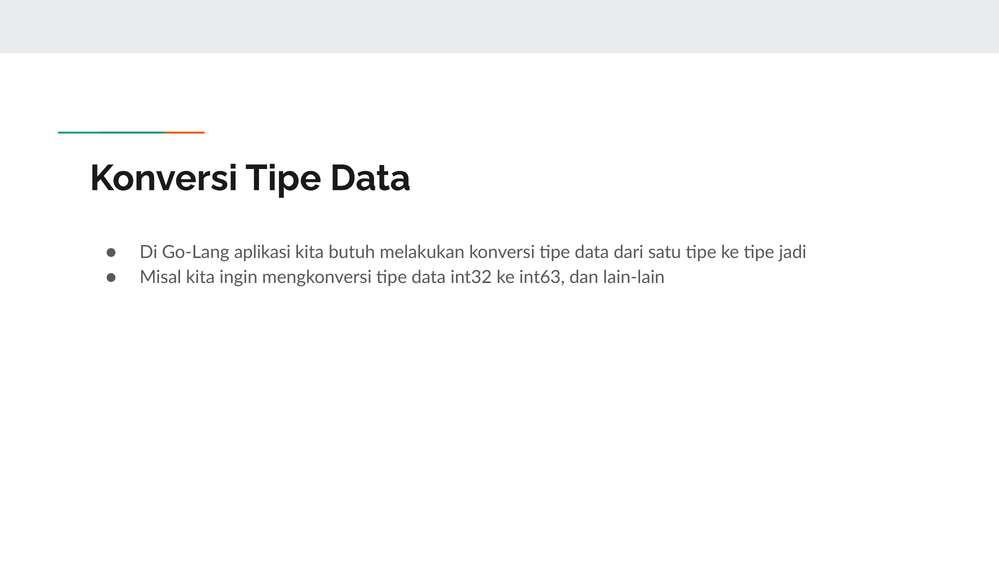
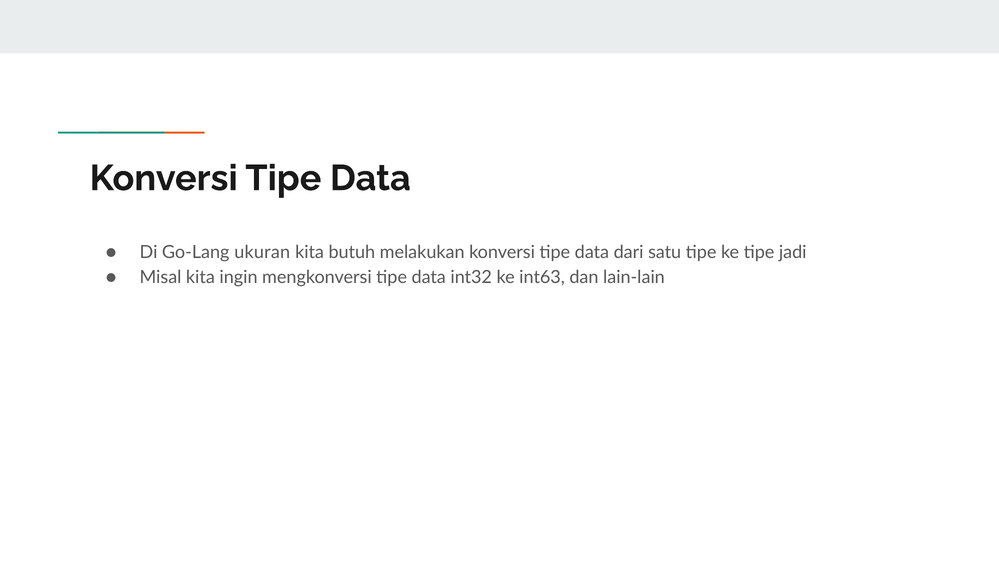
aplikasi: aplikasi -> ukuran (262, 252)
